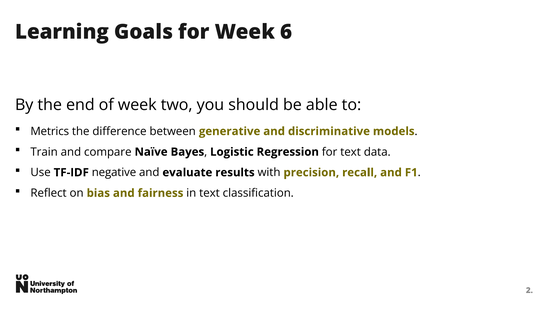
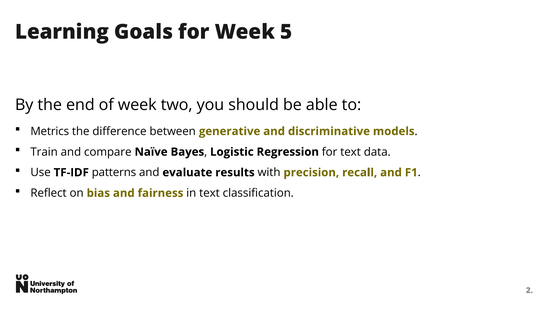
6: 6 -> 5 (286, 32)
negative: negative -> patterns (114, 172)
